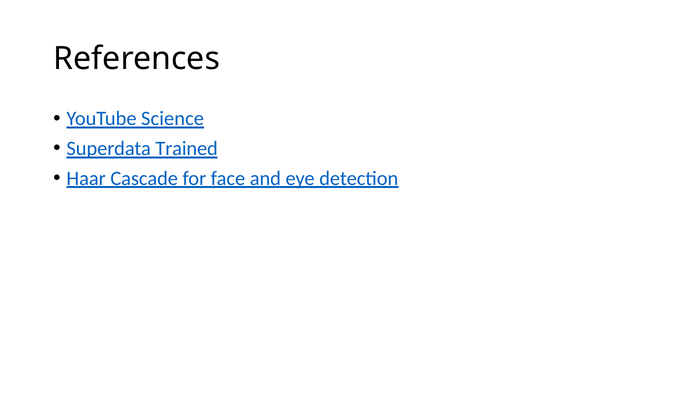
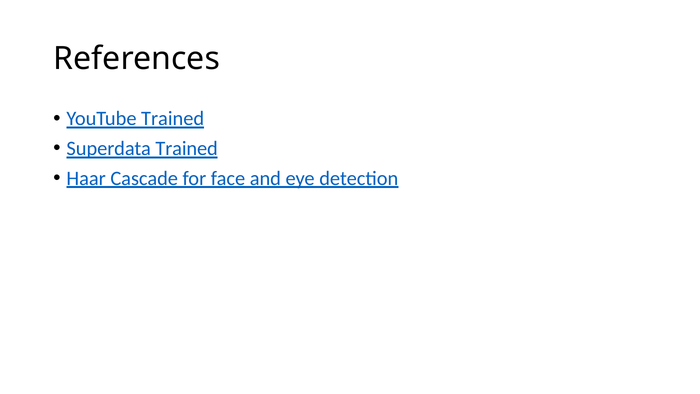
YouTube Science: Science -> Trained (173, 119)
